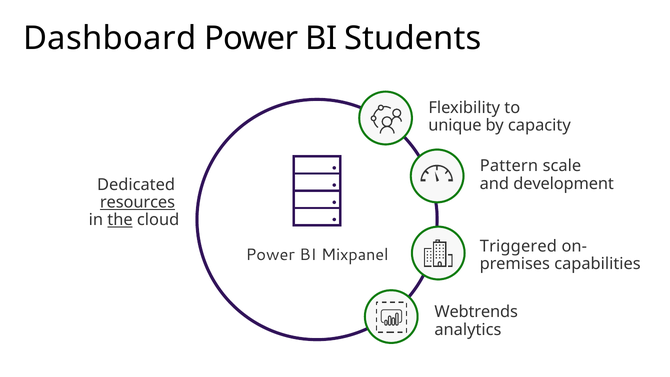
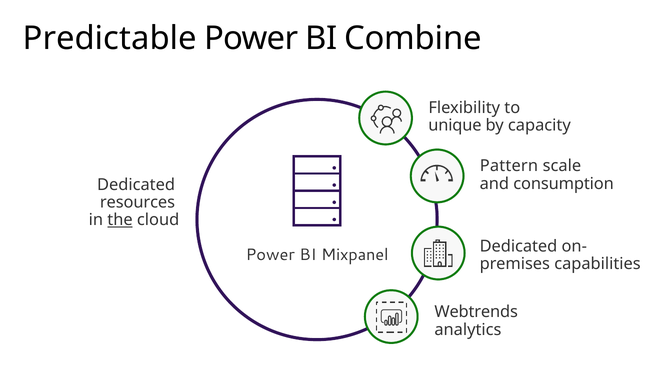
Dashboard: Dashboard -> Predictable (110, 38)
Students: Students -> Combine (413, 38)
development: development -> consumption (564, 184)
resources underline: present -> none (137, 202)
Triggered: Triggered -> Dedicated (518, 246)
